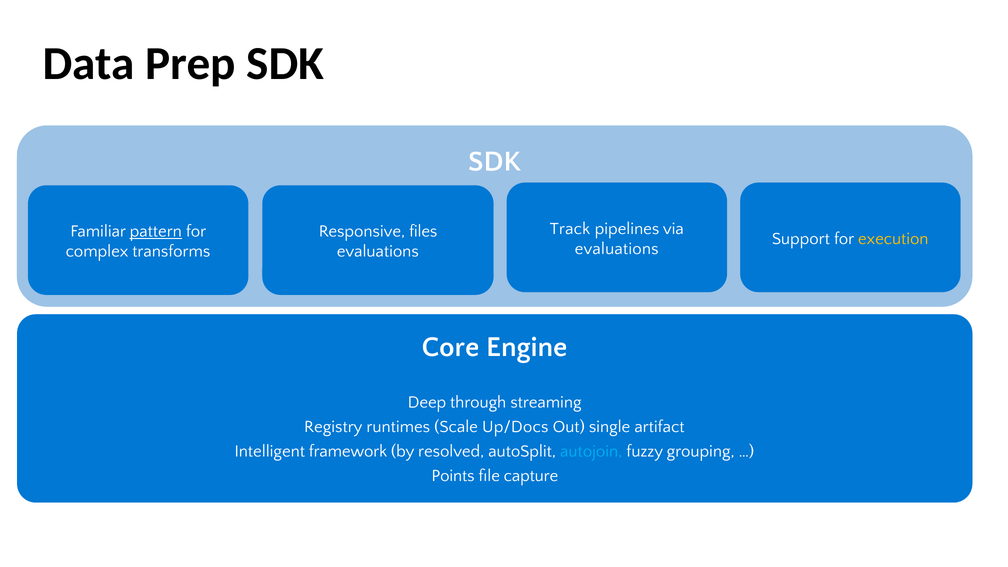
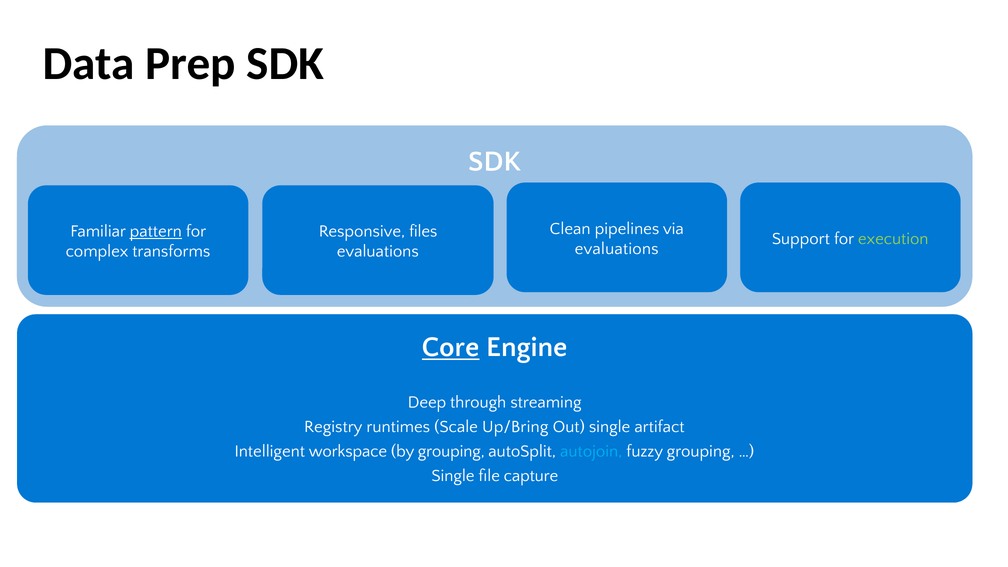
Track: Track -> Clean (570, 228)
execution colour: yellow -> light green (893, 239)
Core underline: none -> present (451, 347)
Up/Docs: Up/Docs -> Up/Bring (515, 427)
framework: framework -> workspace (348, 451)
by resolved: resolved -> grouping (451, 451)
Points: Points -> Single (453, 476)
